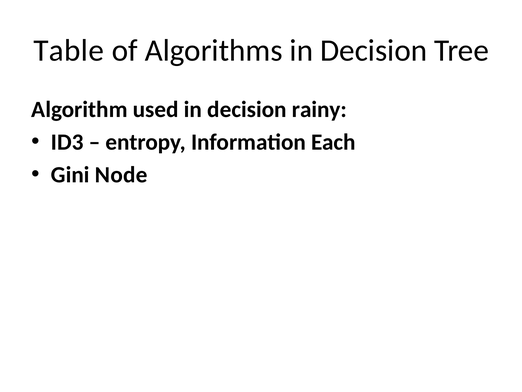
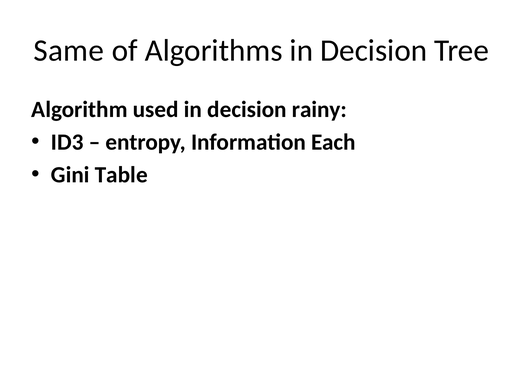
Table: Table -> Same (69, 50)
Node: Node -> Table (121, 174)
